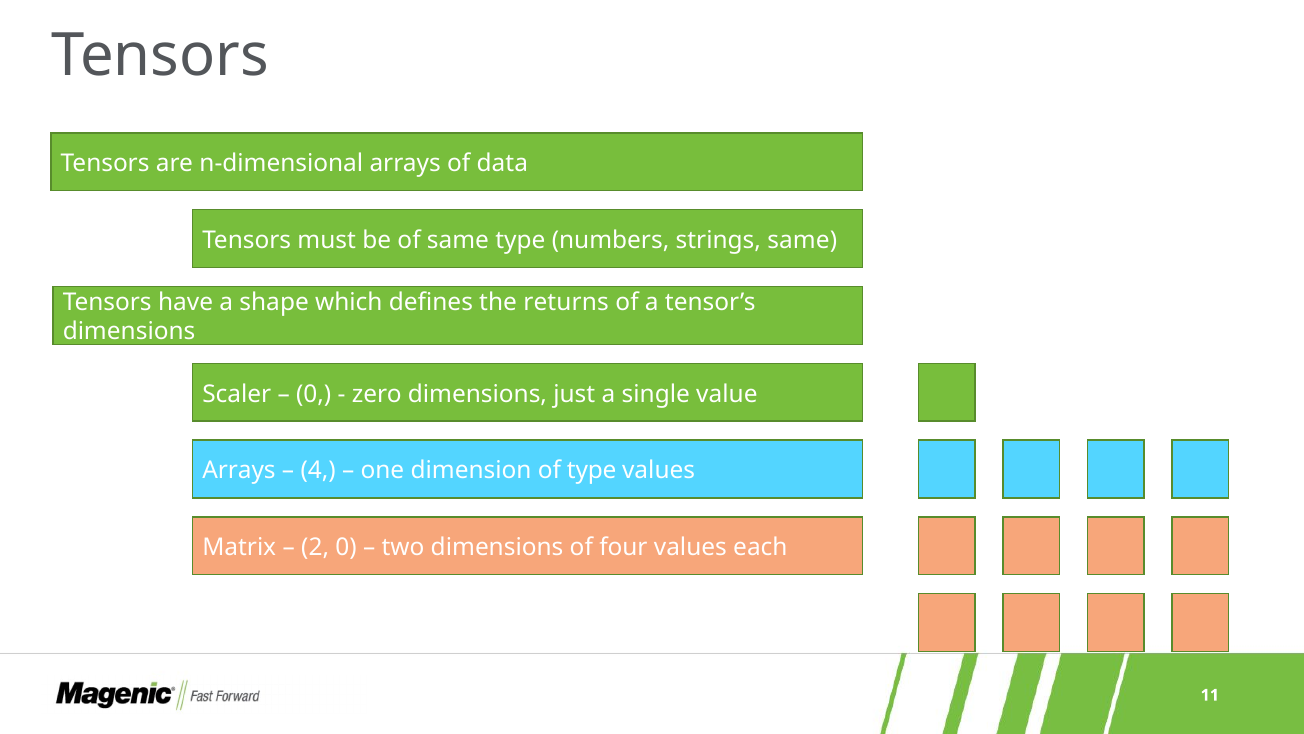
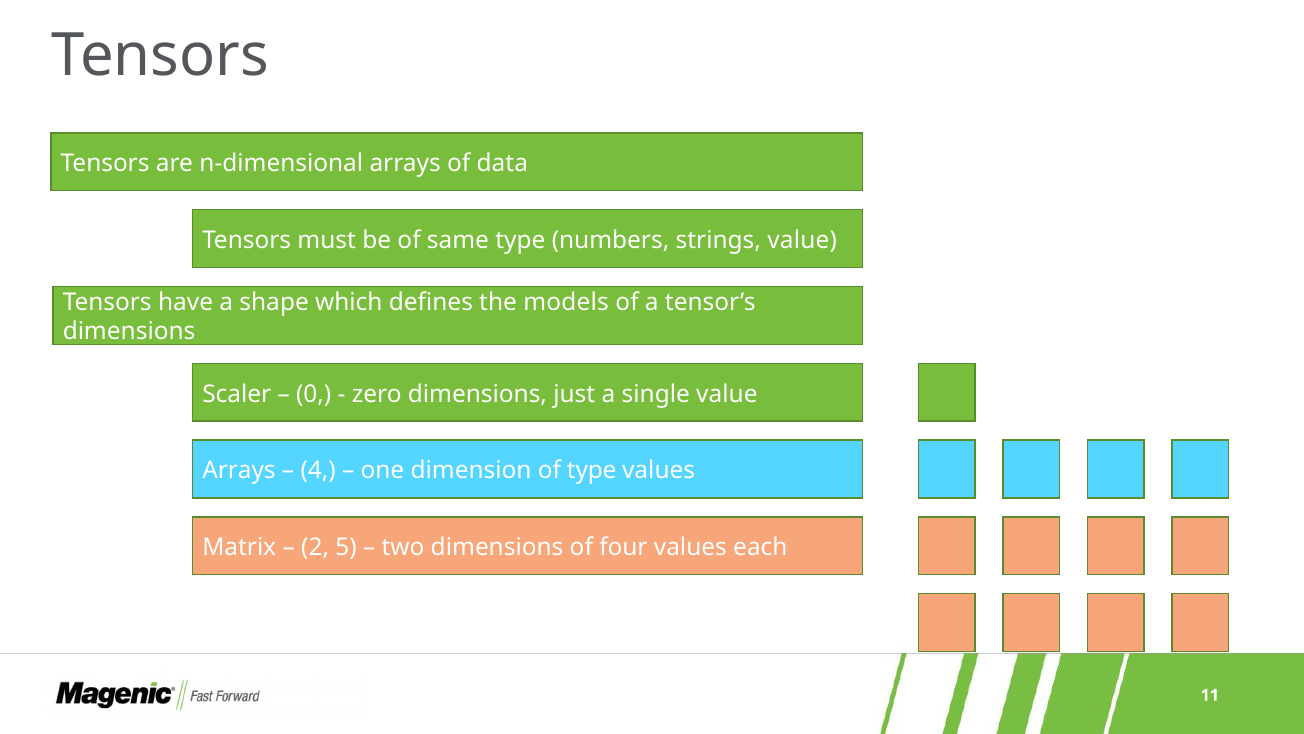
strings same: same -> value (802, 240)
returns: returns -> models (566, 302)
2 0: 0 -> 5 (346, 547)
